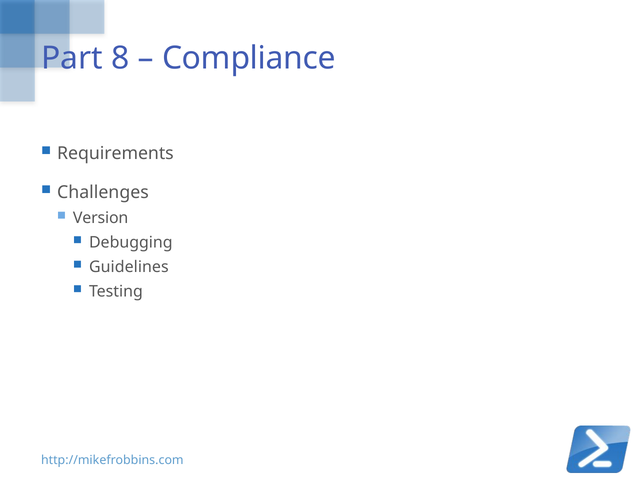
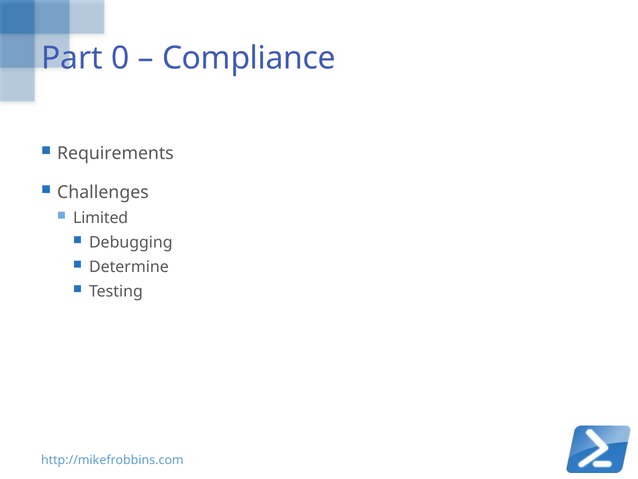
8: 8 -> 0 (120, 58)
Version: Version -> Limited (101, 218)
Guidelines: Guidelines -> Determine (129, 267)
